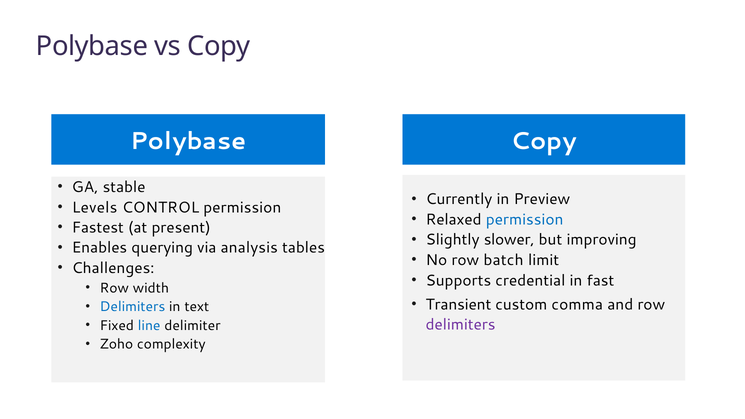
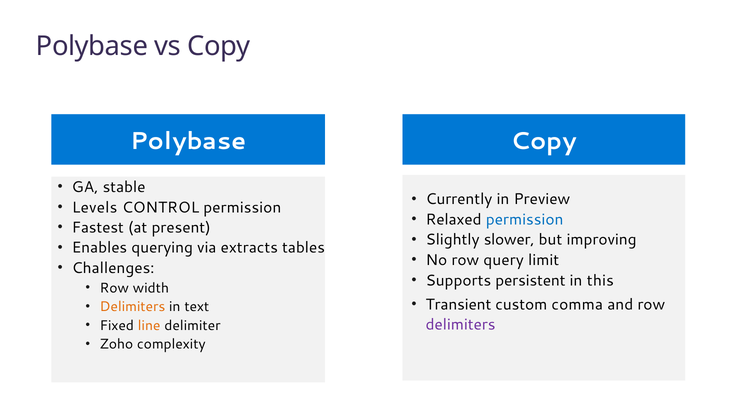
analysis: analysis -> extracts (249, 248)
batch: batch -> query (504, 260)
credential: credential -> persistent (530, 280)
fast: fast -> this (600, 280)
Delimiters colour: blue -> orange (132, 307)
line colour: blue -> orange (149, 326)
